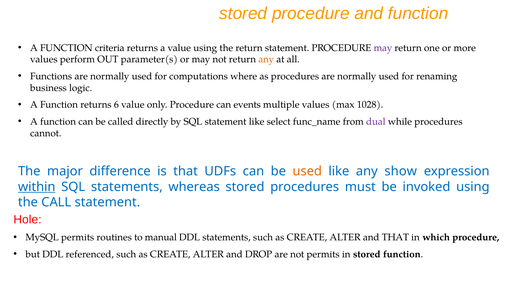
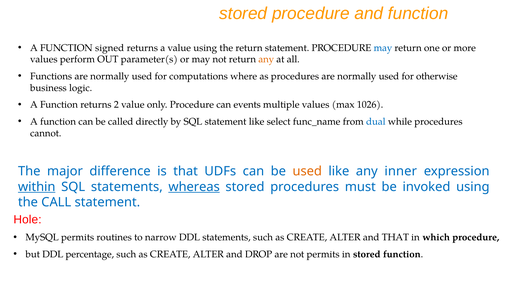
criteria: criteria -> signed (110, 48)
may colour: purple -> blue (383, 48)
renaming: renaming -> otherwise (437, 76)
6: 6 -> 2 (116, 105)
1028: 1028 -> 1026 (370, 105)
dual colour: purple -> blue (376, 121)
show: show -> inner (401, 171)
whereas underline: none -> present (194, 187)
manual: manual -> narrow (161, 237)
referenced: referenced -> percentage (90, 254)
